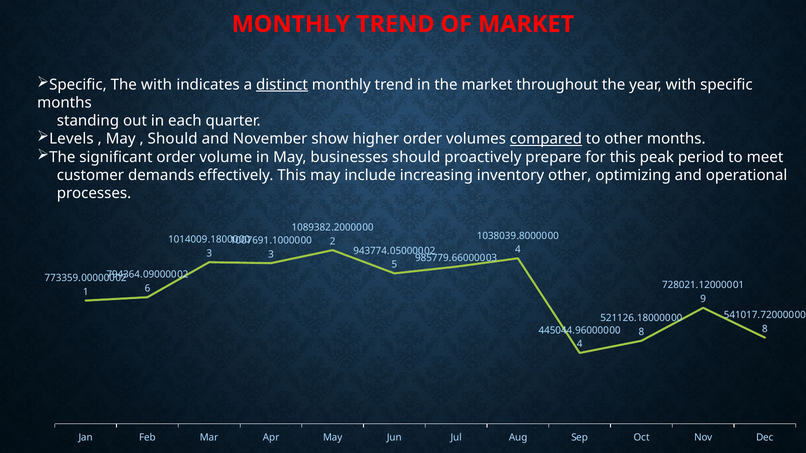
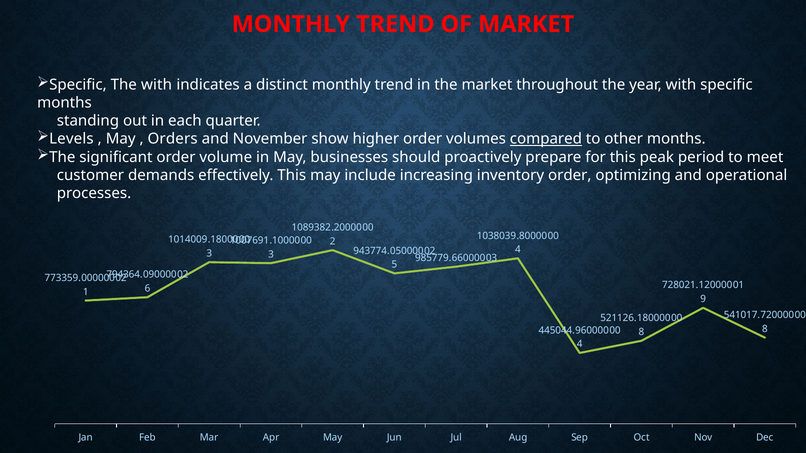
distinct underline: present -> none (282, 85)
Should: Should -> Orders (173, 139)
inventory other: other -> order (570, 175)
